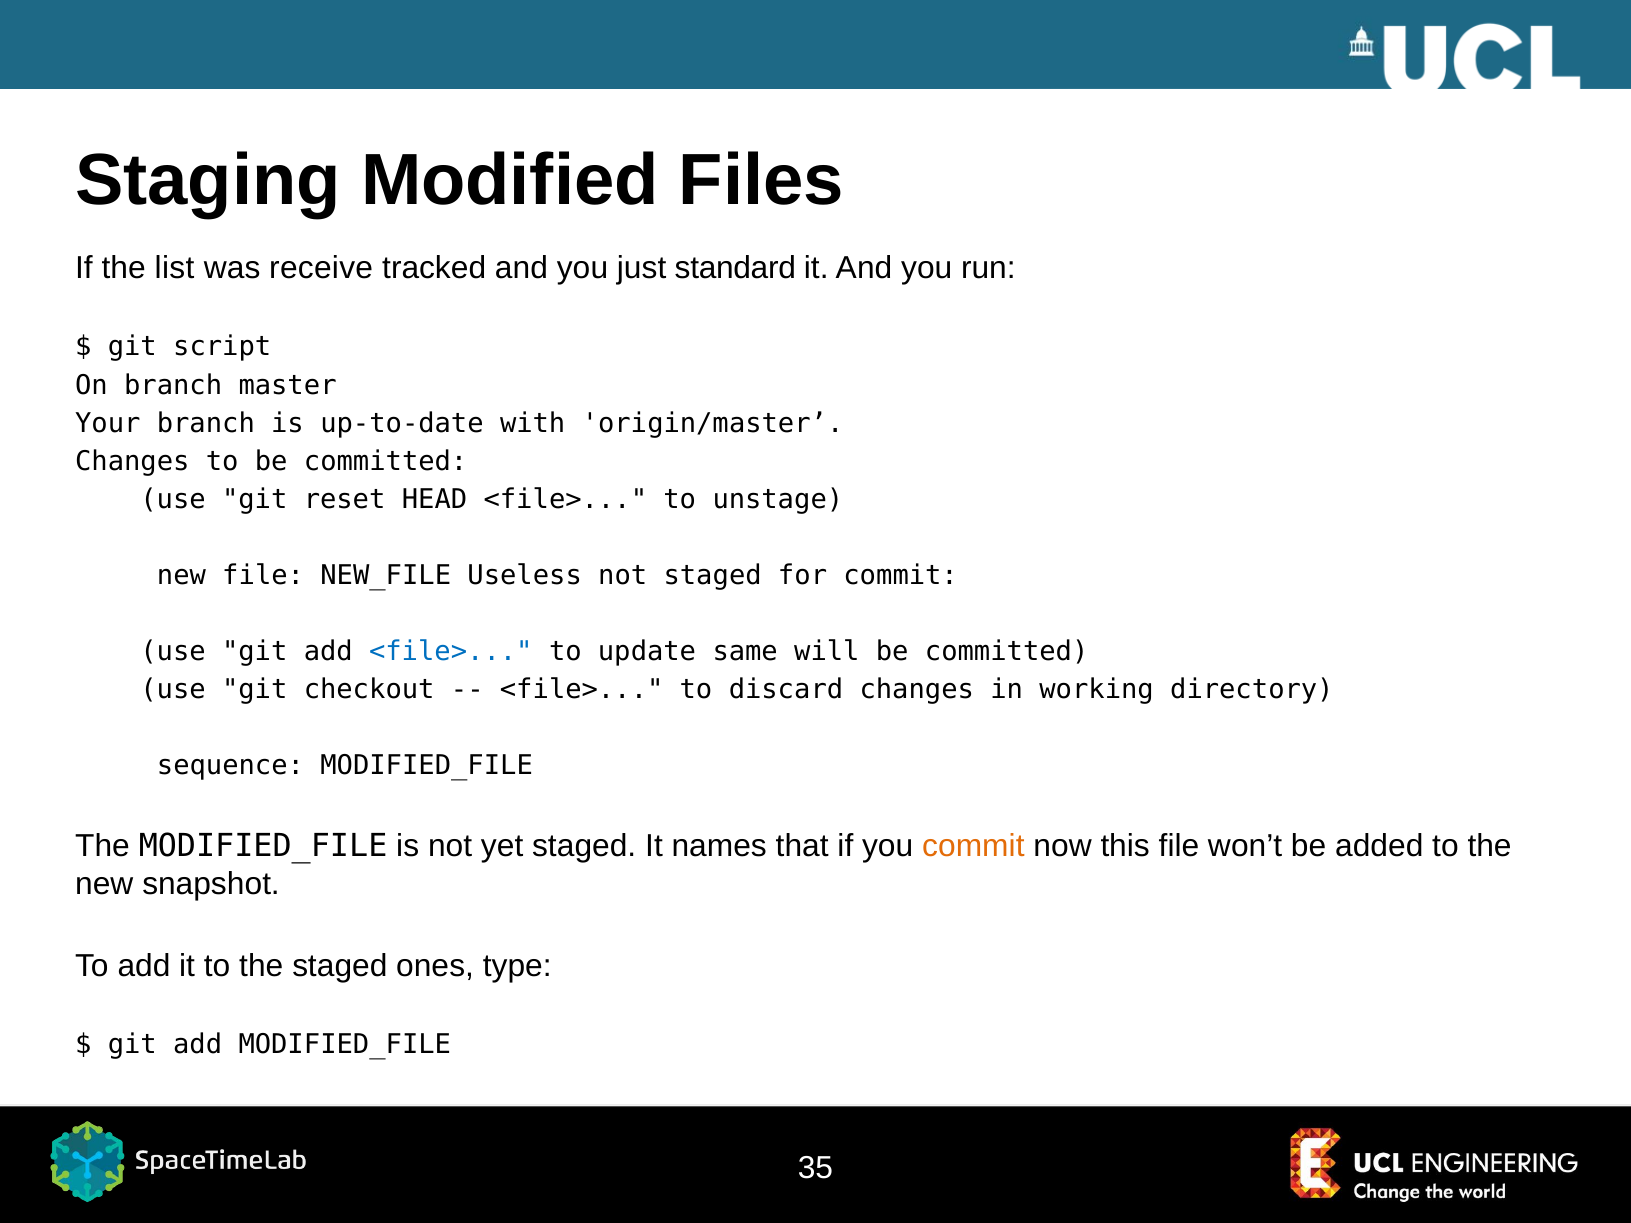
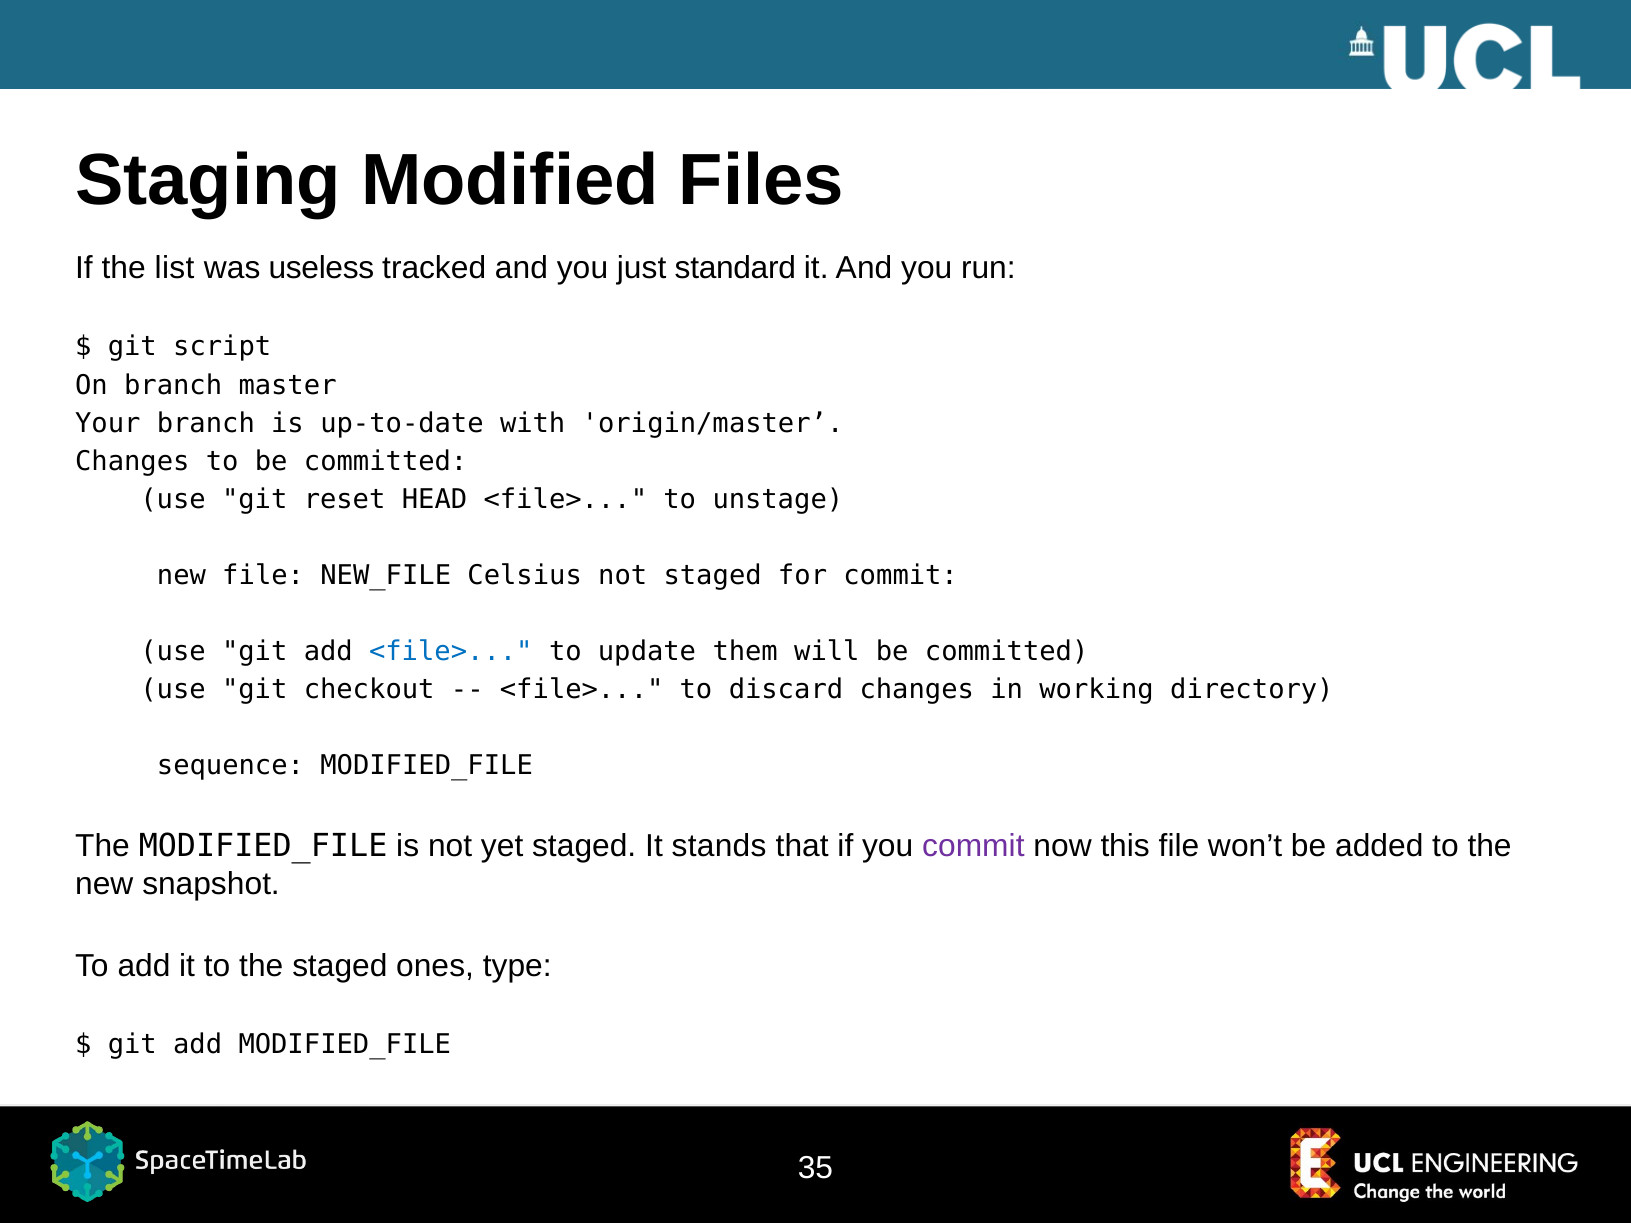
receive: receive -> useless (321, 269)
Useless: Useless -> Celsius (525, 576)
same: same -> them (745, 652)
names: names -> stands (719, 846)
commit colour: orange -> purple (973, 846)
